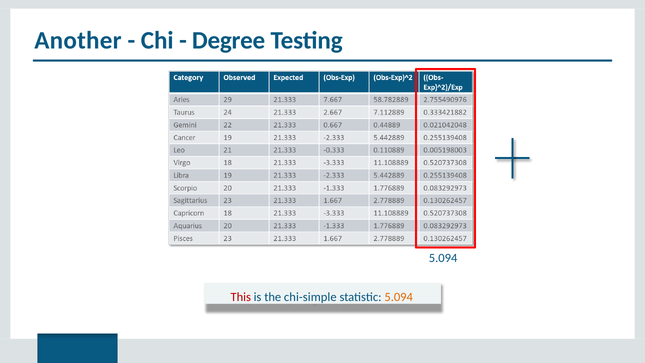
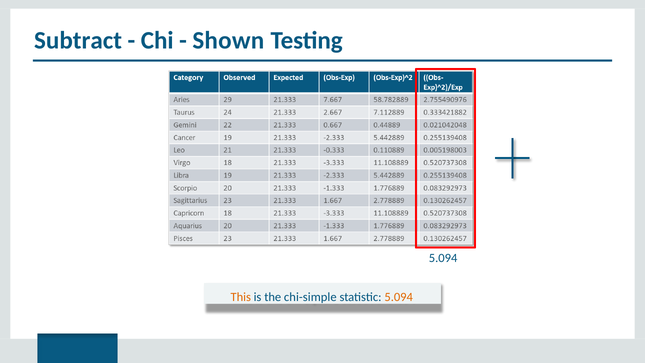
Another: Another -> Subtract (78, 41)
Degree: Degree -> Shown (228, 41)
This colour: red -> orange (241, 297)
